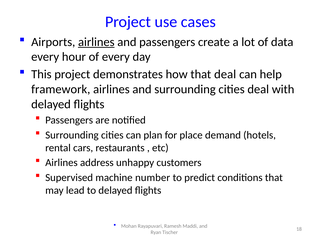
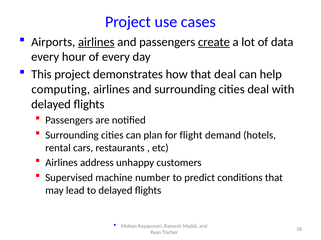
create underline: none -> present (214, 42)
framework: framework -> computing (61, 90)
place: place -> flight (191, 135)
